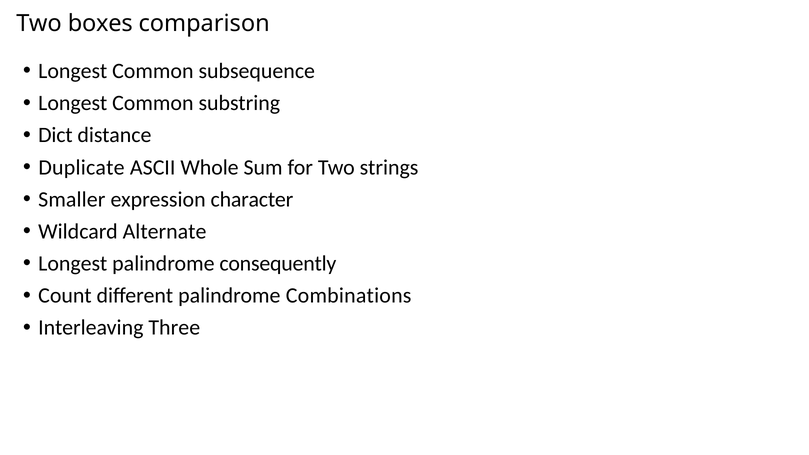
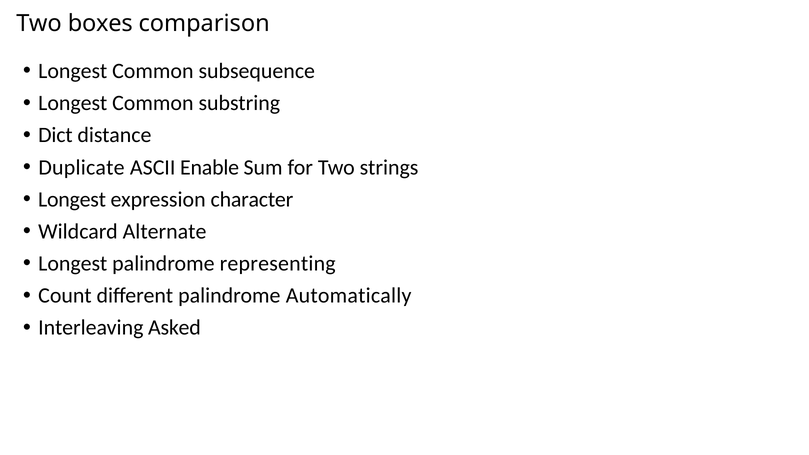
Whole: Whole -> Enable (210, 167)
Smaller: Smaller -> Longest (72, 199)
consequently: consequently -> representing (278, 264)
Combinations: Combinations -> Automatically (349, 296)
Three: Three -> Asked (174, 328)
